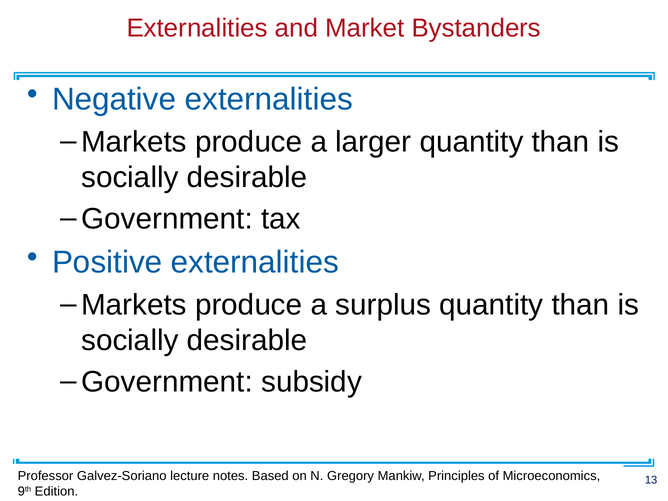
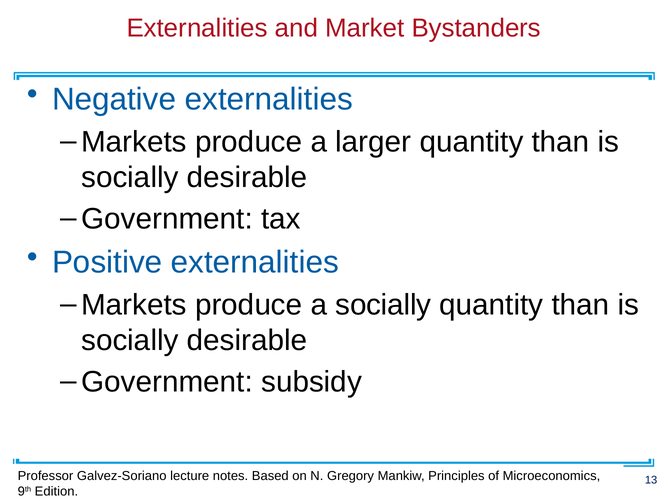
a surplus: surplus -> socially (383, 305)
